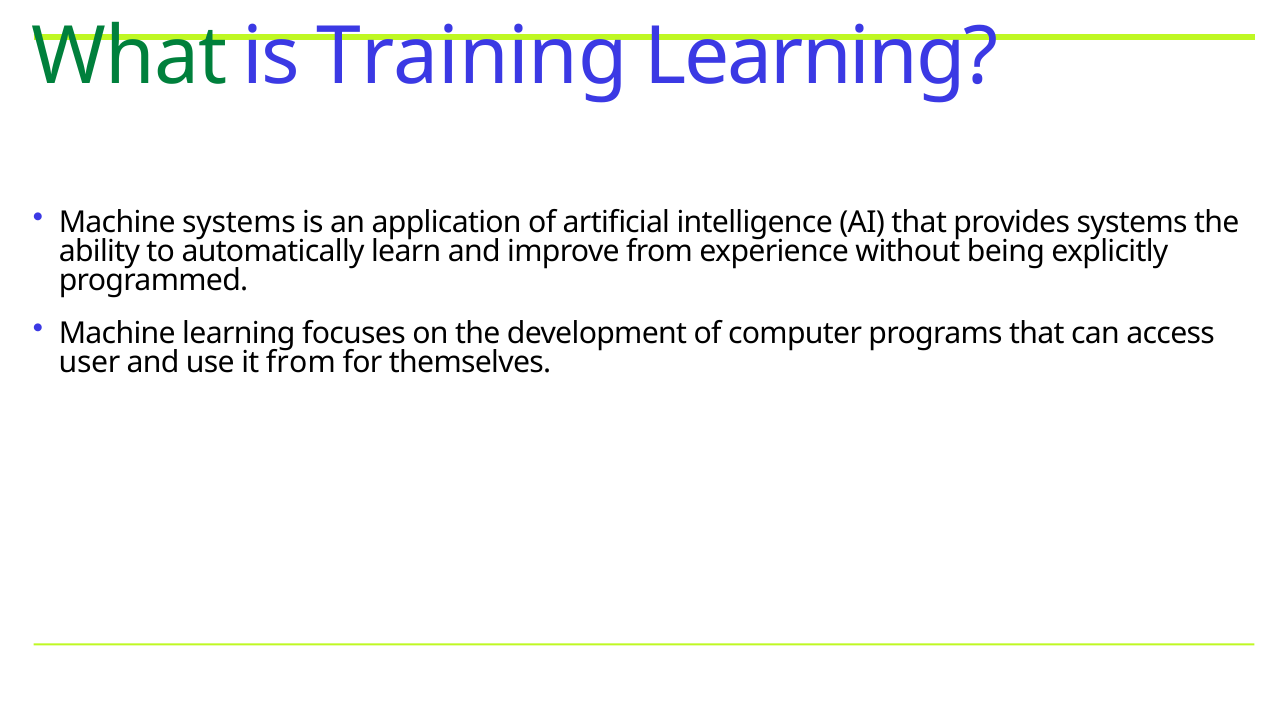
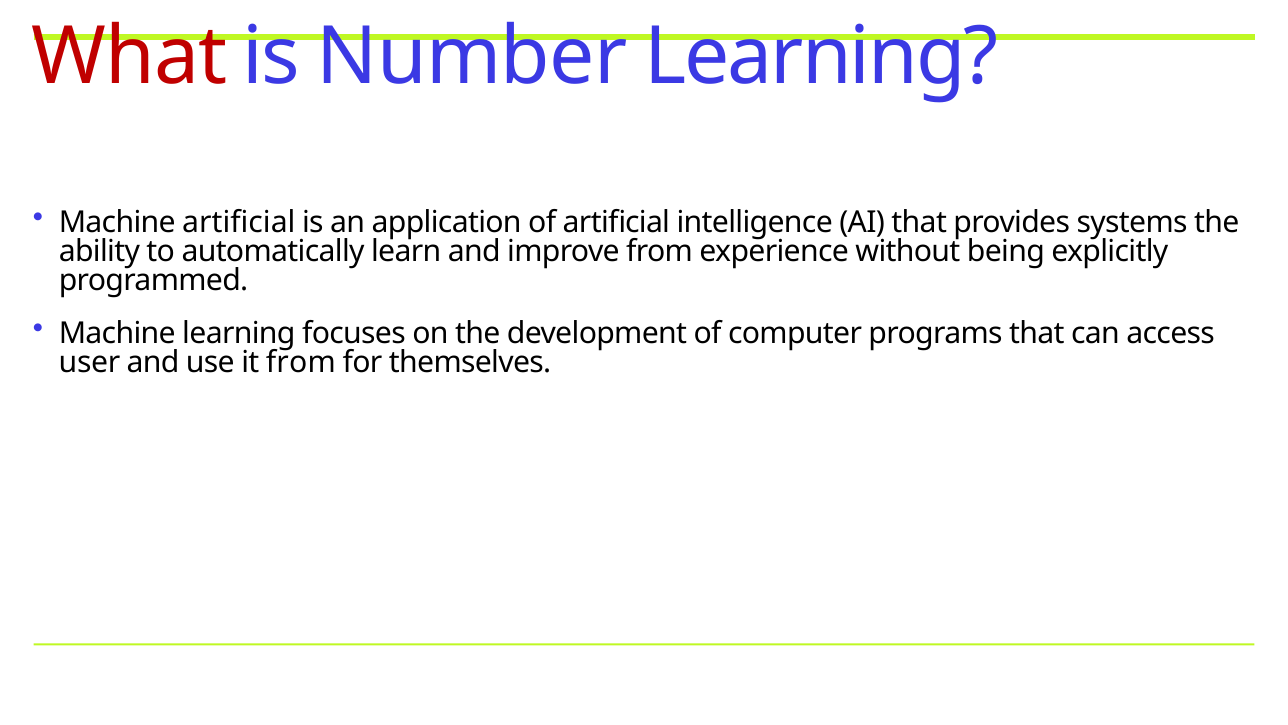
What colour: green -> red (130, 57)
Training: Training -> Number (472, 57)
Machine systems: systems -> artificial (239, 222)
